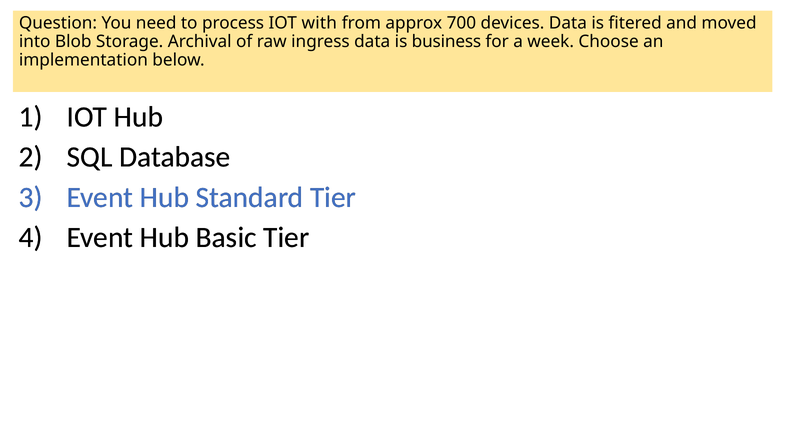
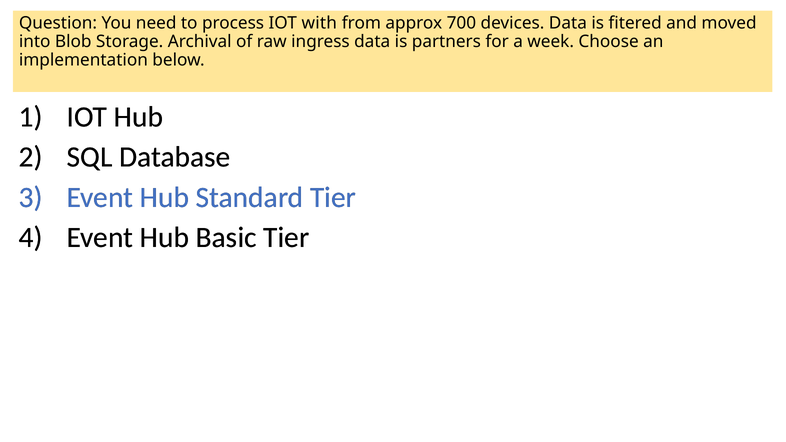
business: business -> partners (446, 41)
